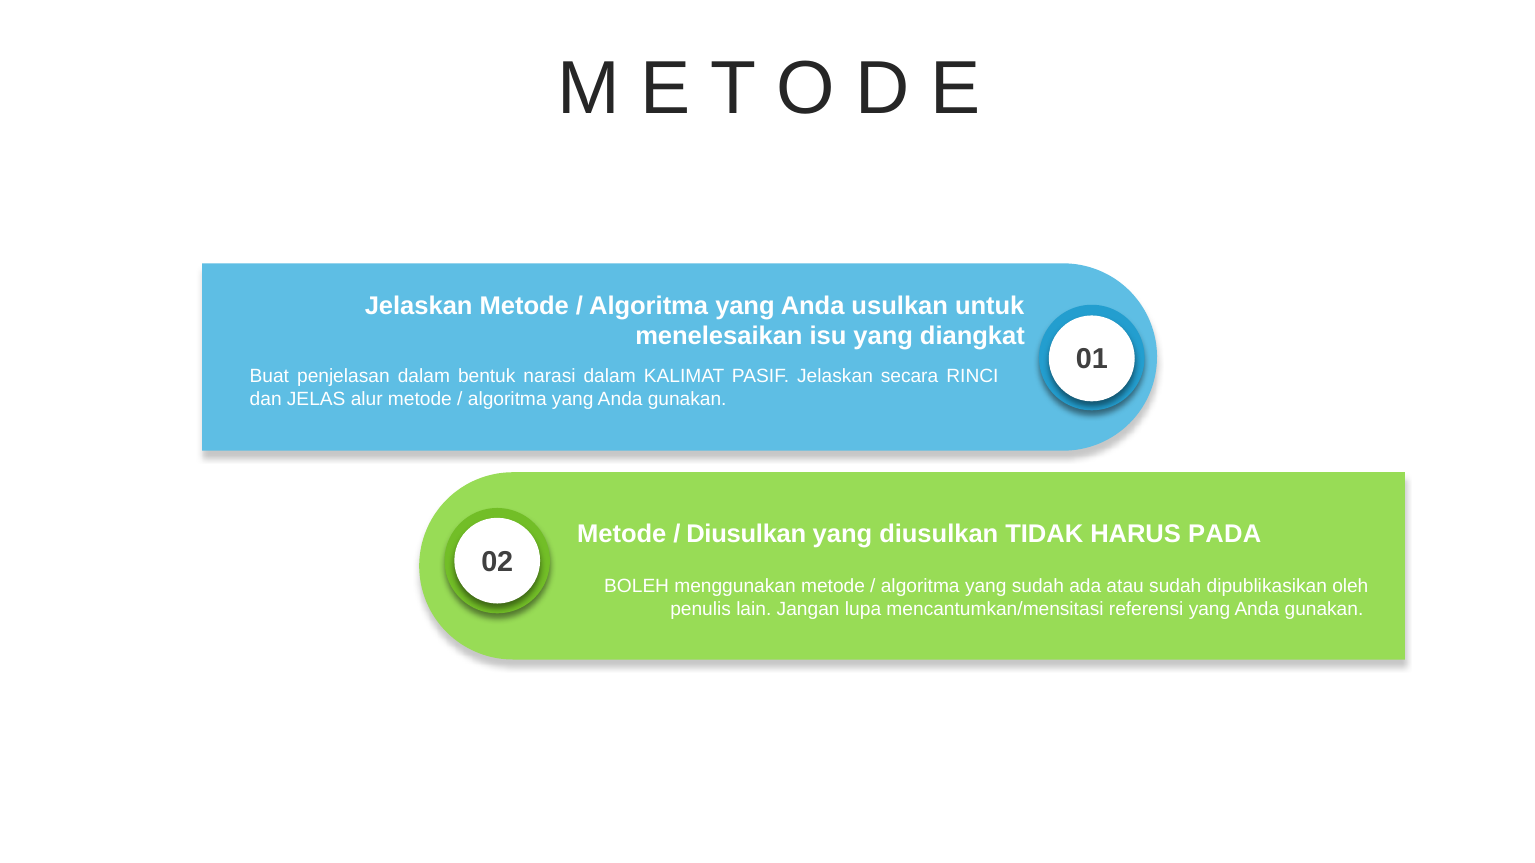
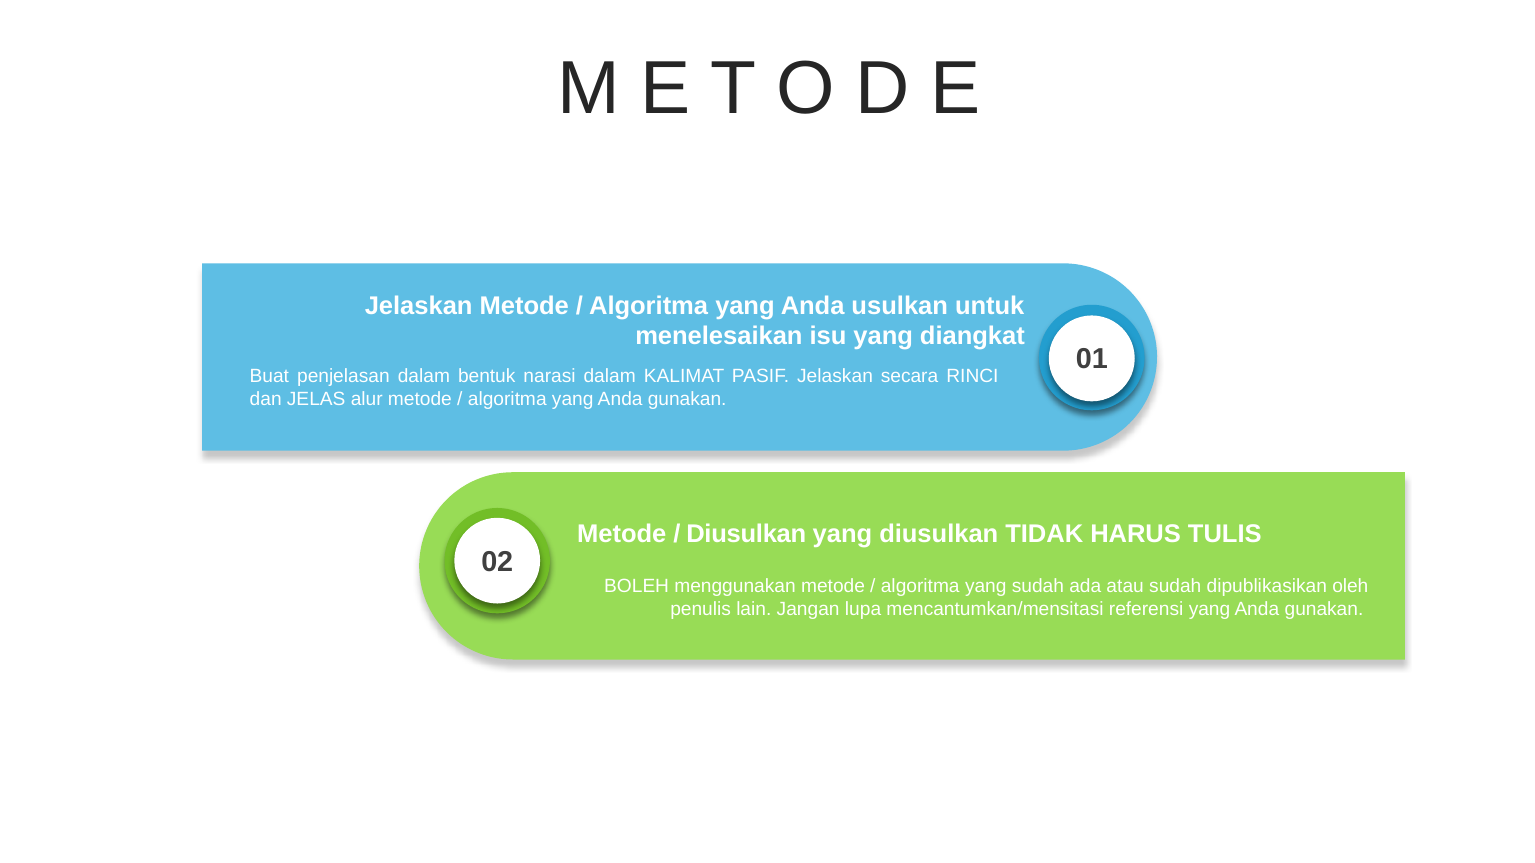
PADA: PADA -> TULIS (1225, 534)
